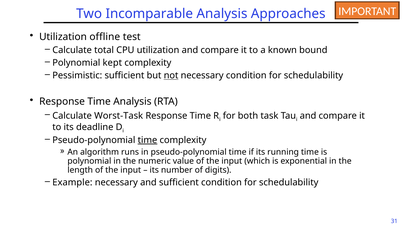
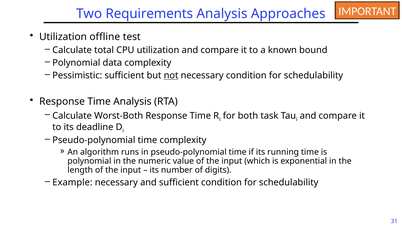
Incomparable: Incomparable -> Requirements (149, 14)
kept: kept -> data (112, 63)
Worst-Task: Worst-Task -> Worst-Both (119, 116)
time underline: present -> none (147, 140)
